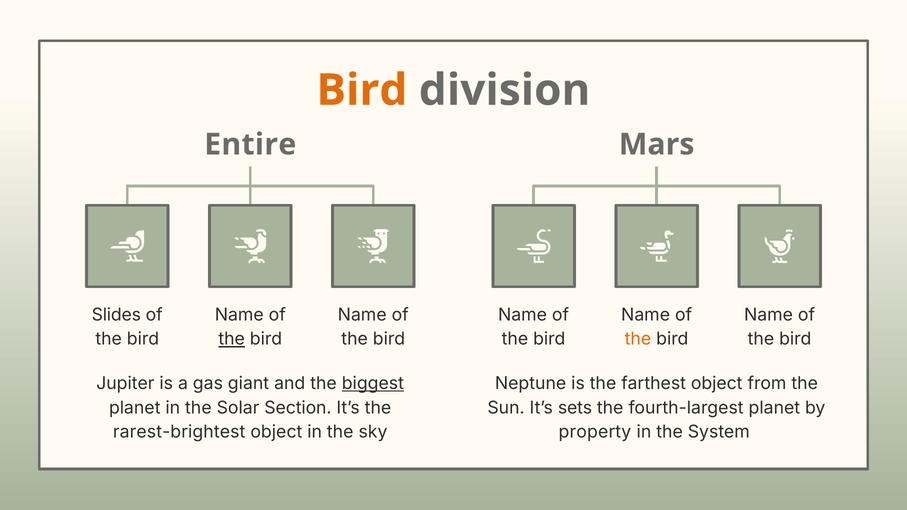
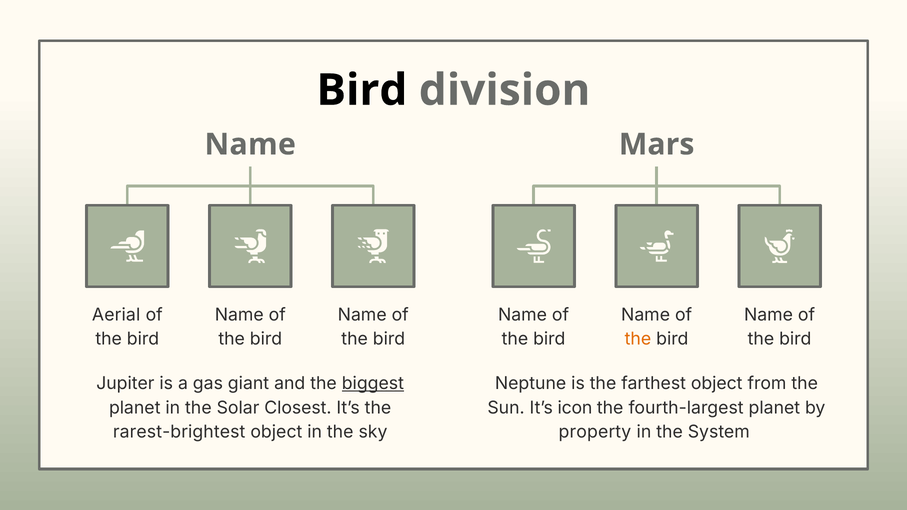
Bird colour: orange -> black (362, 90)
Entire: Entire -> Name (250, 145)
Slides: Slides -> Aerial (116, 315)
the underline: present -> none (232, 339)
Section: Section -> Closest (298, 408)
sets: sets -> icon (575, 408)
